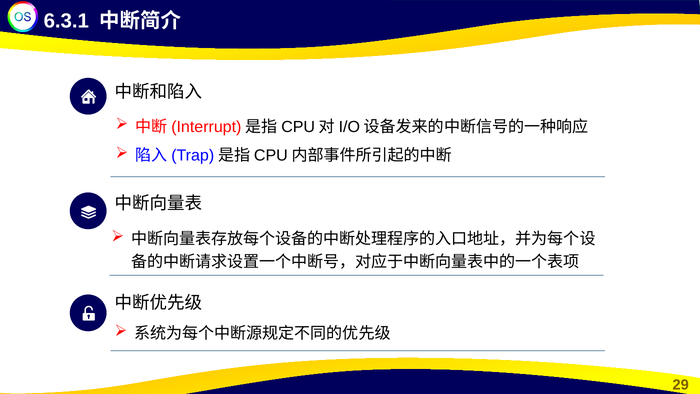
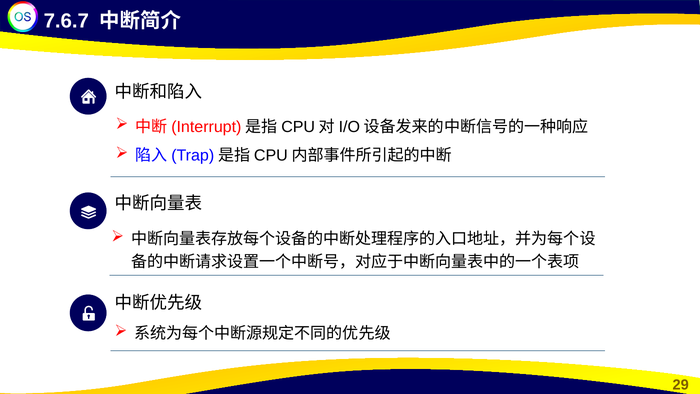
6.3.1: 6.3.1 -> 7.6.7 (66, 21)
